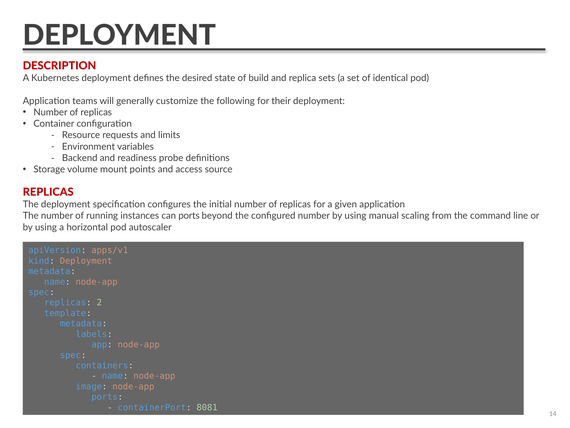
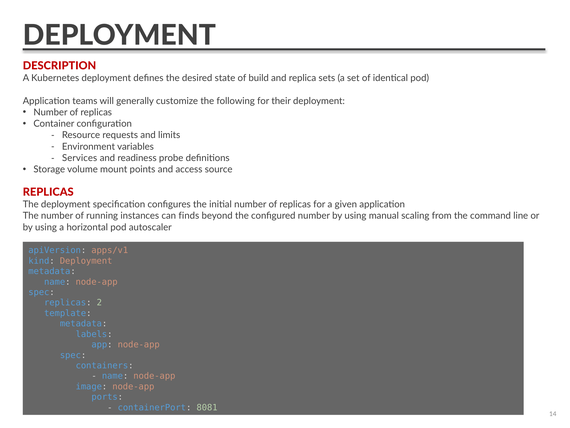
Backend: Backend -> Services (80, 158)
can ports: ports -> finds (189, 216)
